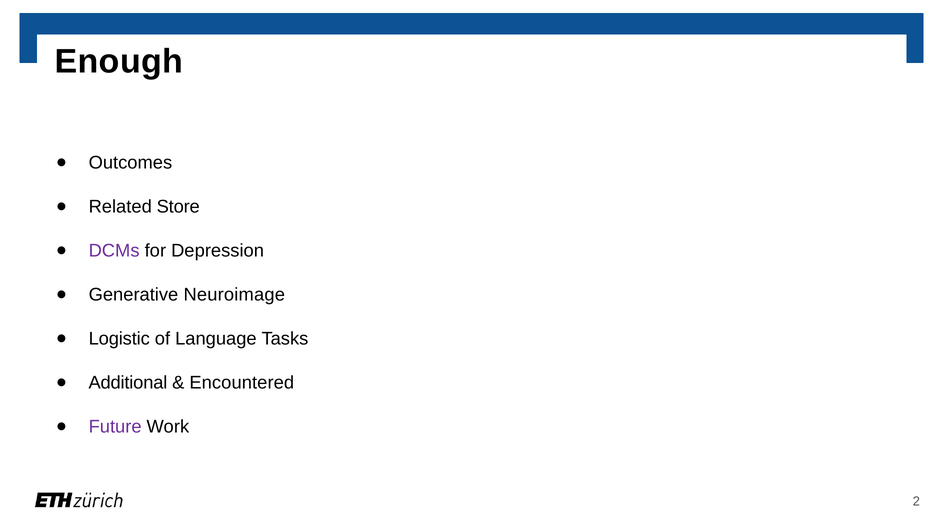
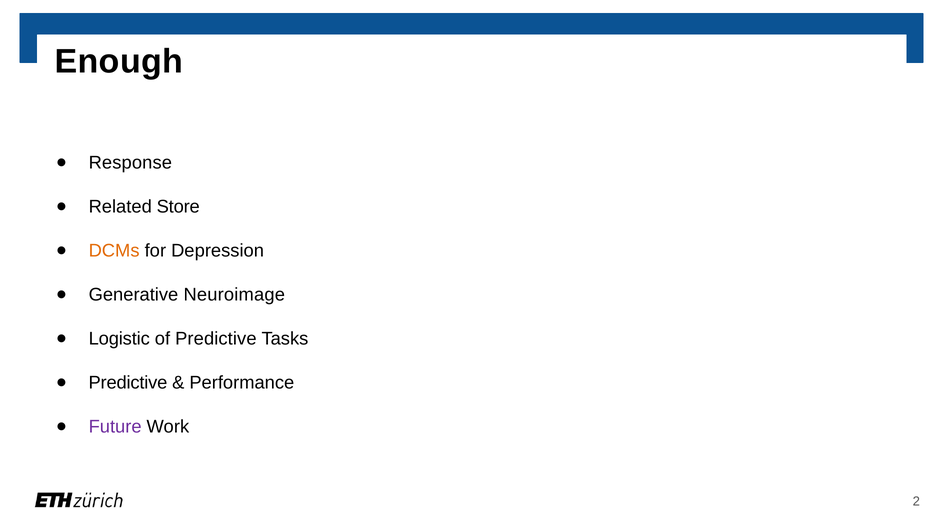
Outcomes: Outcomes -> Response (130, 162)
DCMs colour: purple -> orange (114, 251)
of Language: Language -> Predictive (216, 339)
Additional: Additional -> Predictive (128, 383)
Encountered: Encountered -> Performance (242, 383)
